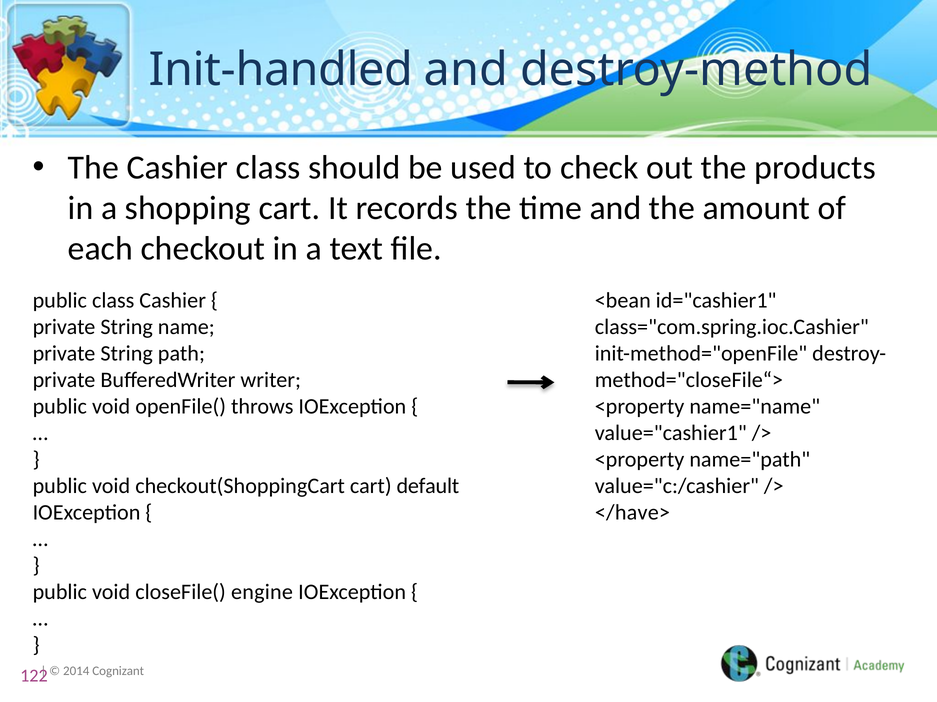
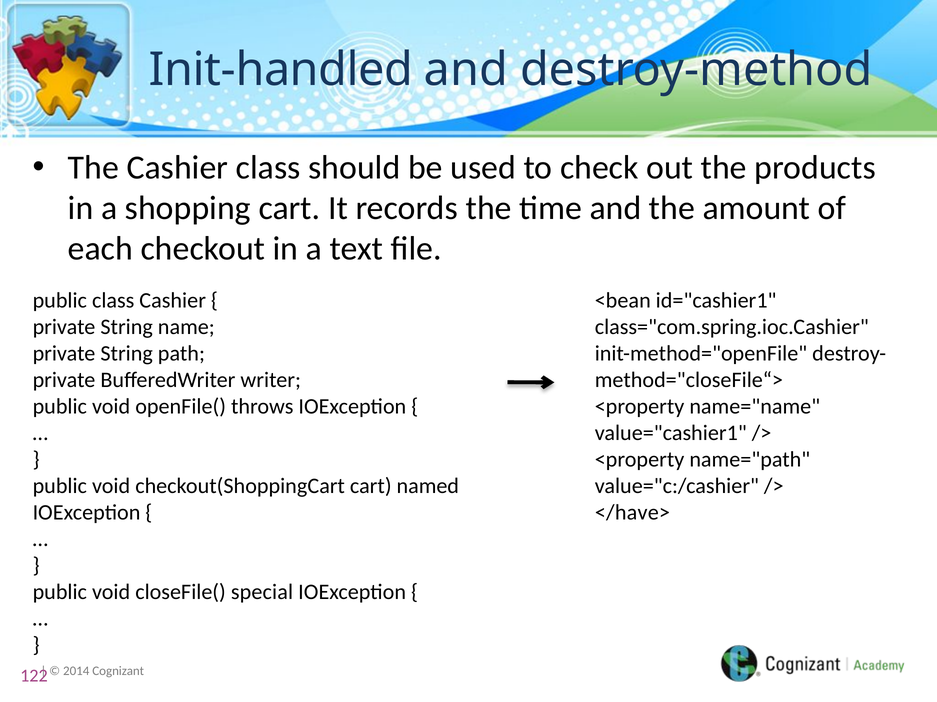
default: default -> named (428, 486)
engine: engine -> special (262, 593)
